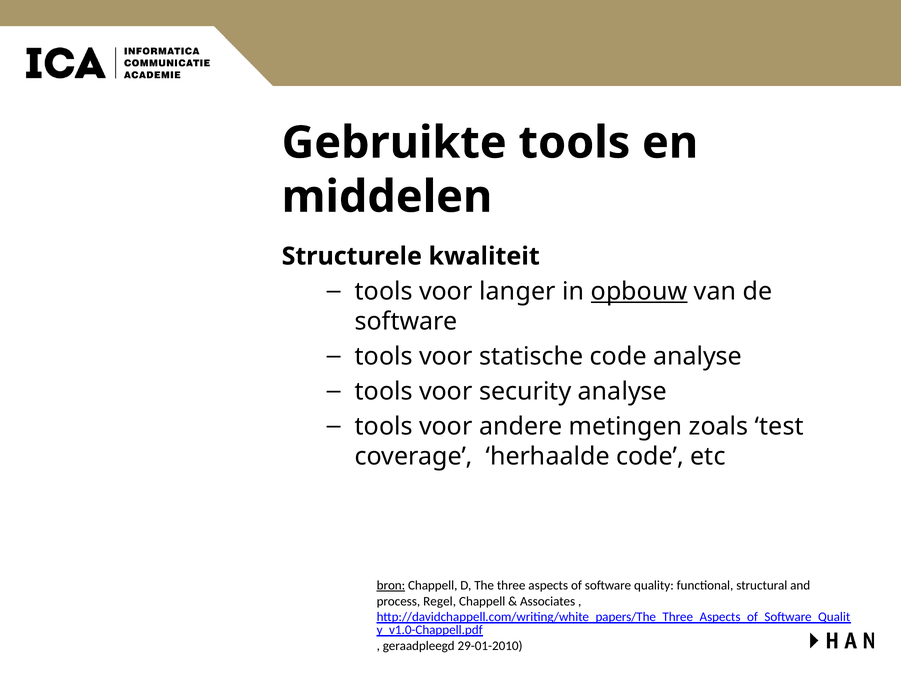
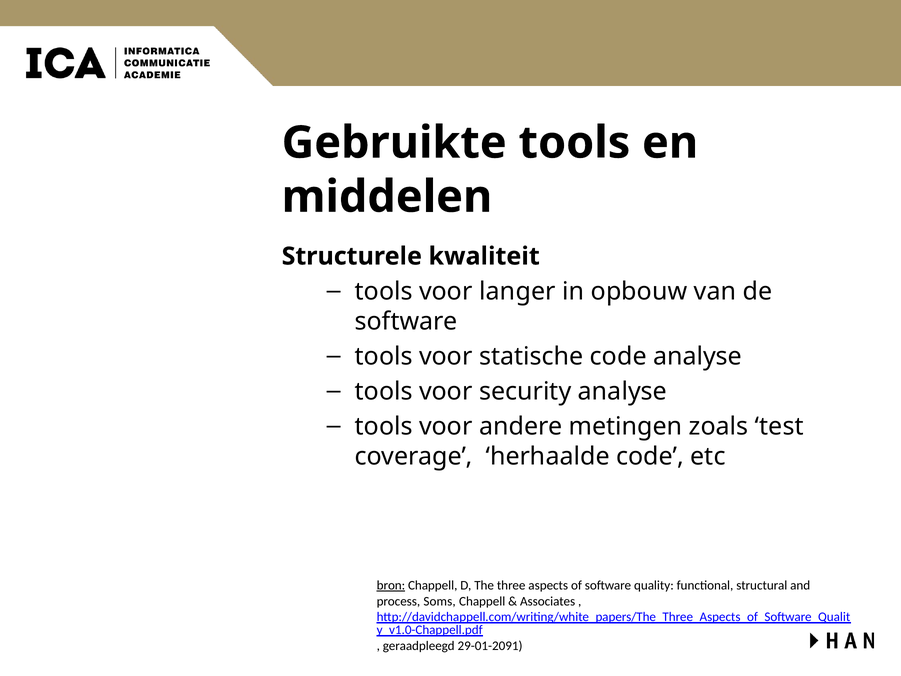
opbouw underline: present -> none (639, 291)
Regel: Regel -> Soms (440, 601)
29-01-2010: 29-01-2010 -> 29-01-2091 (490, 646)
